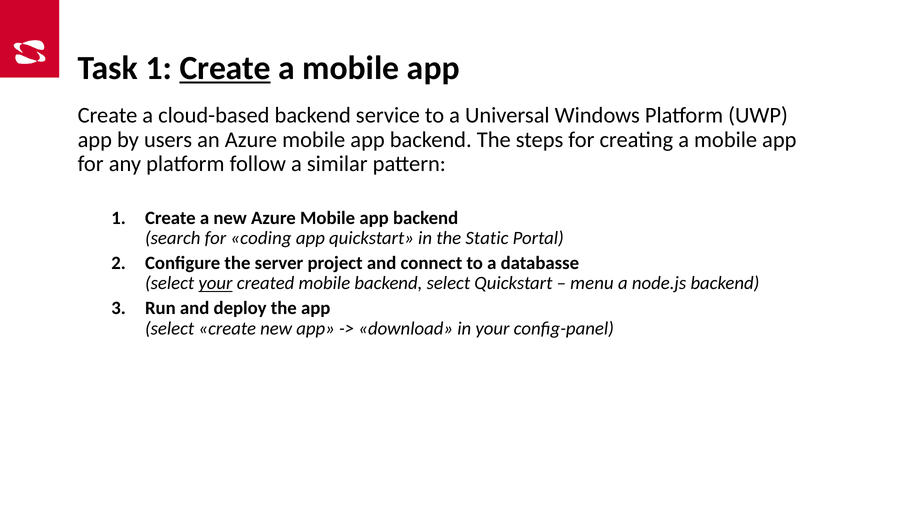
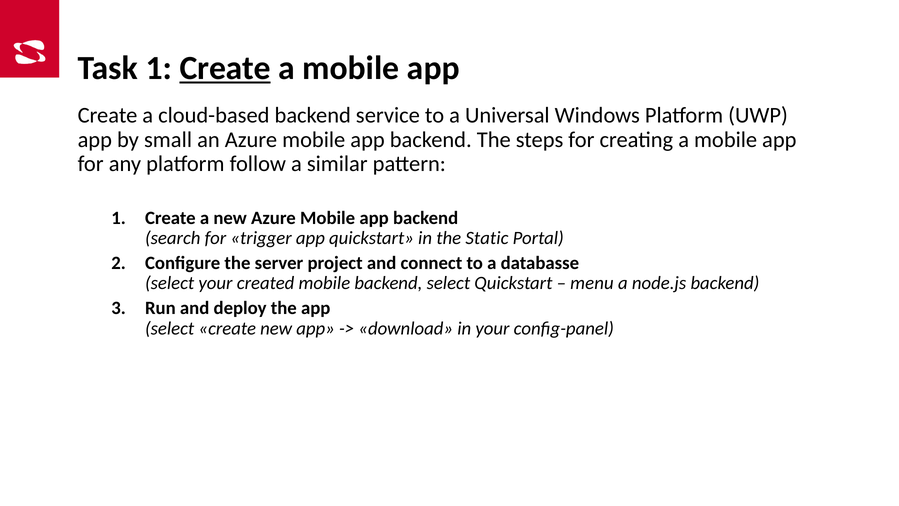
users: users -> small (168, 140)
coding: coding -> trigger (261, 238)
your underline: present -> none (215, 283)
